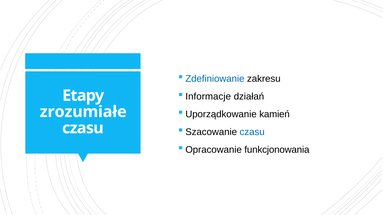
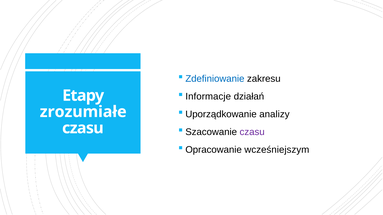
kamień: kamień -> analizy (274, 115)
czasu colour: blue -> purple (252, 132)
funkcjonowania: funkcjonowania -> wcześniejszym (277, 150)
